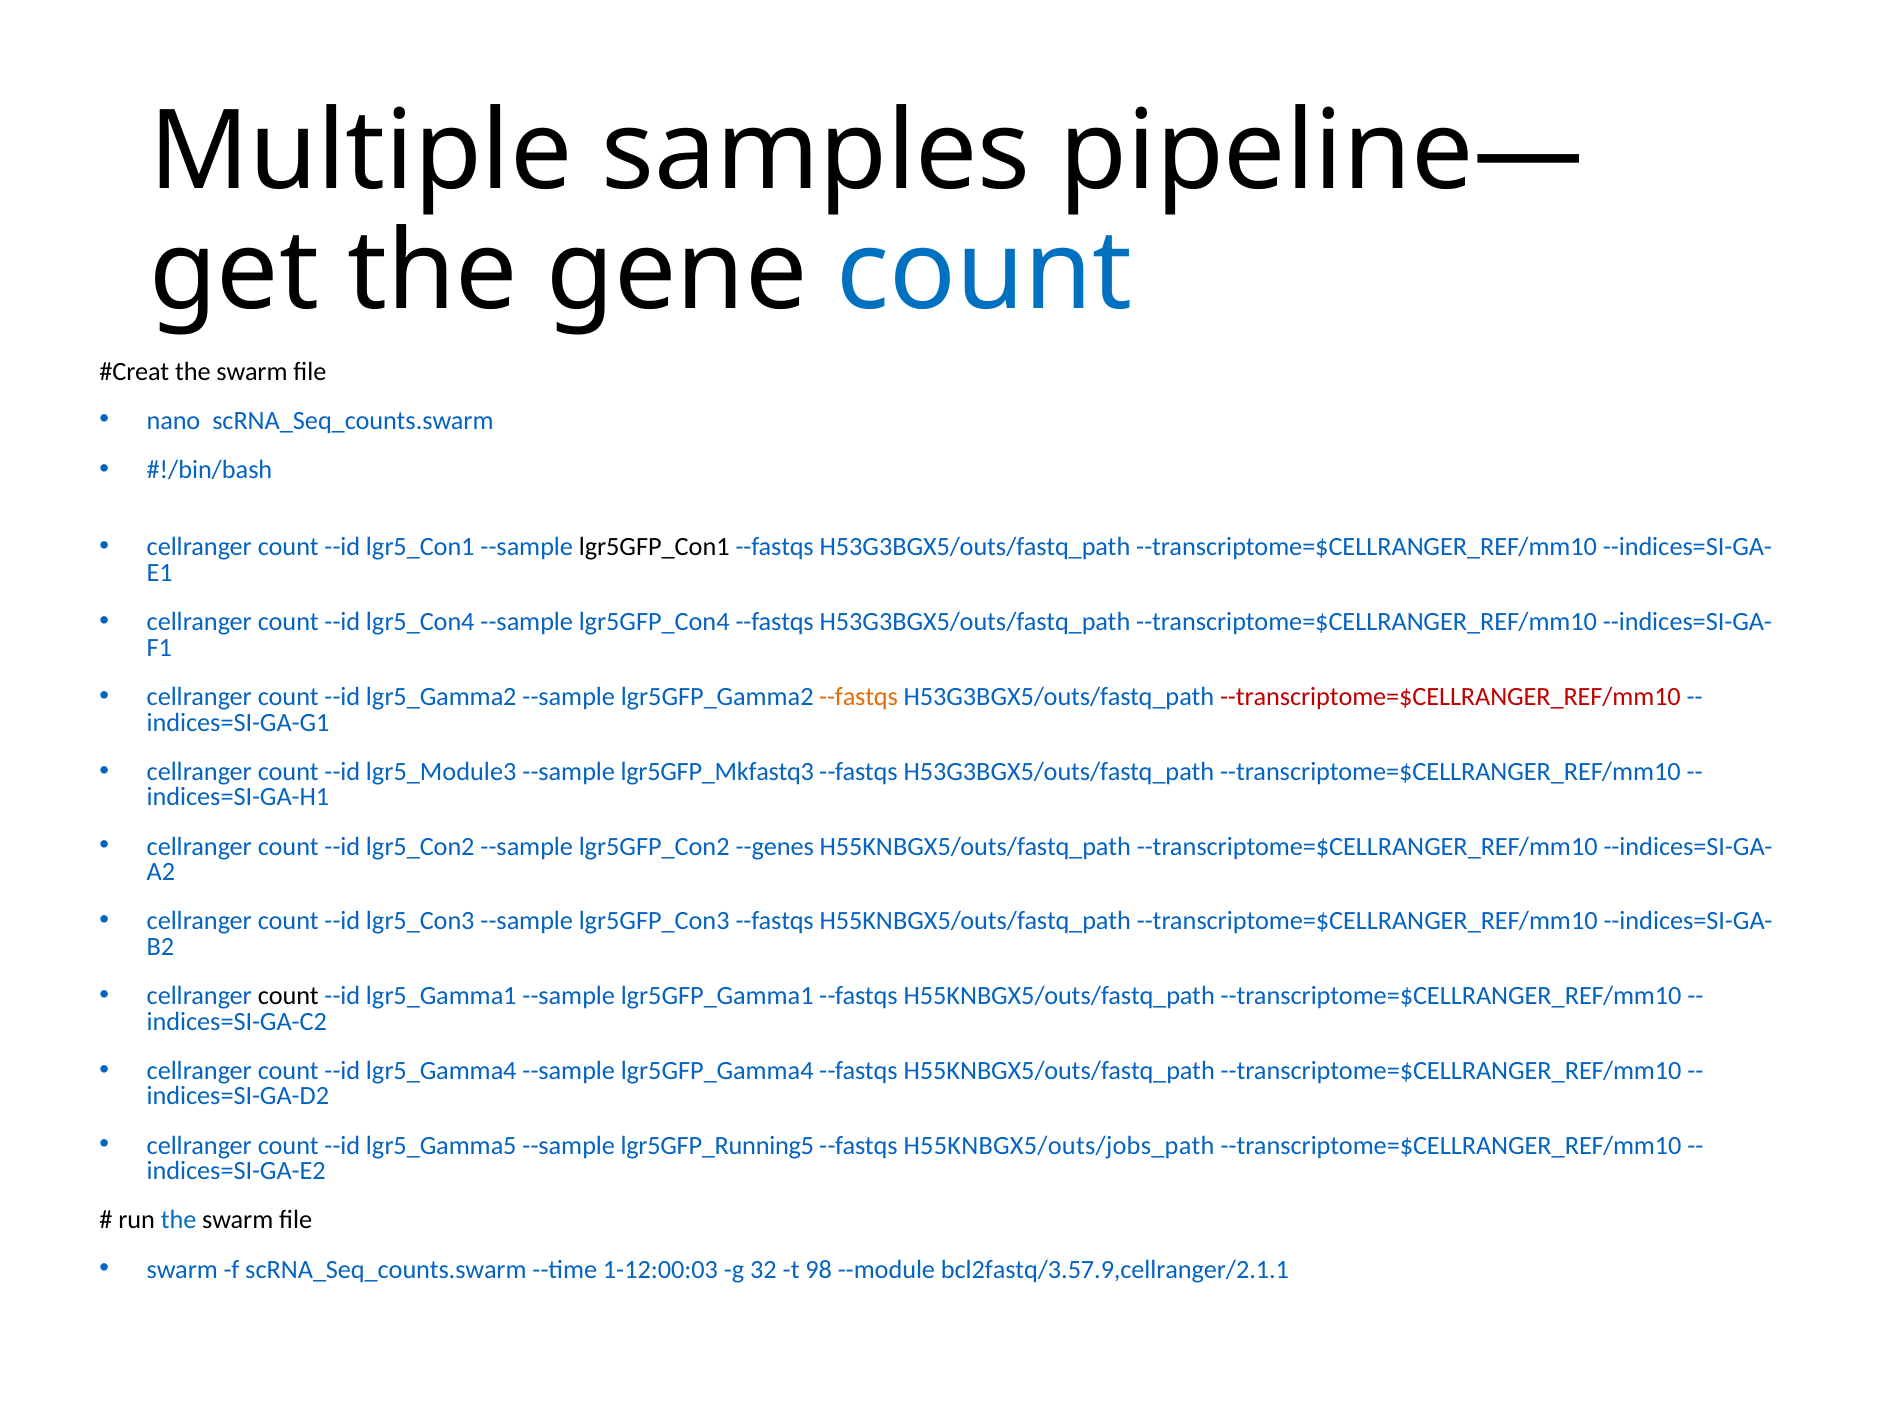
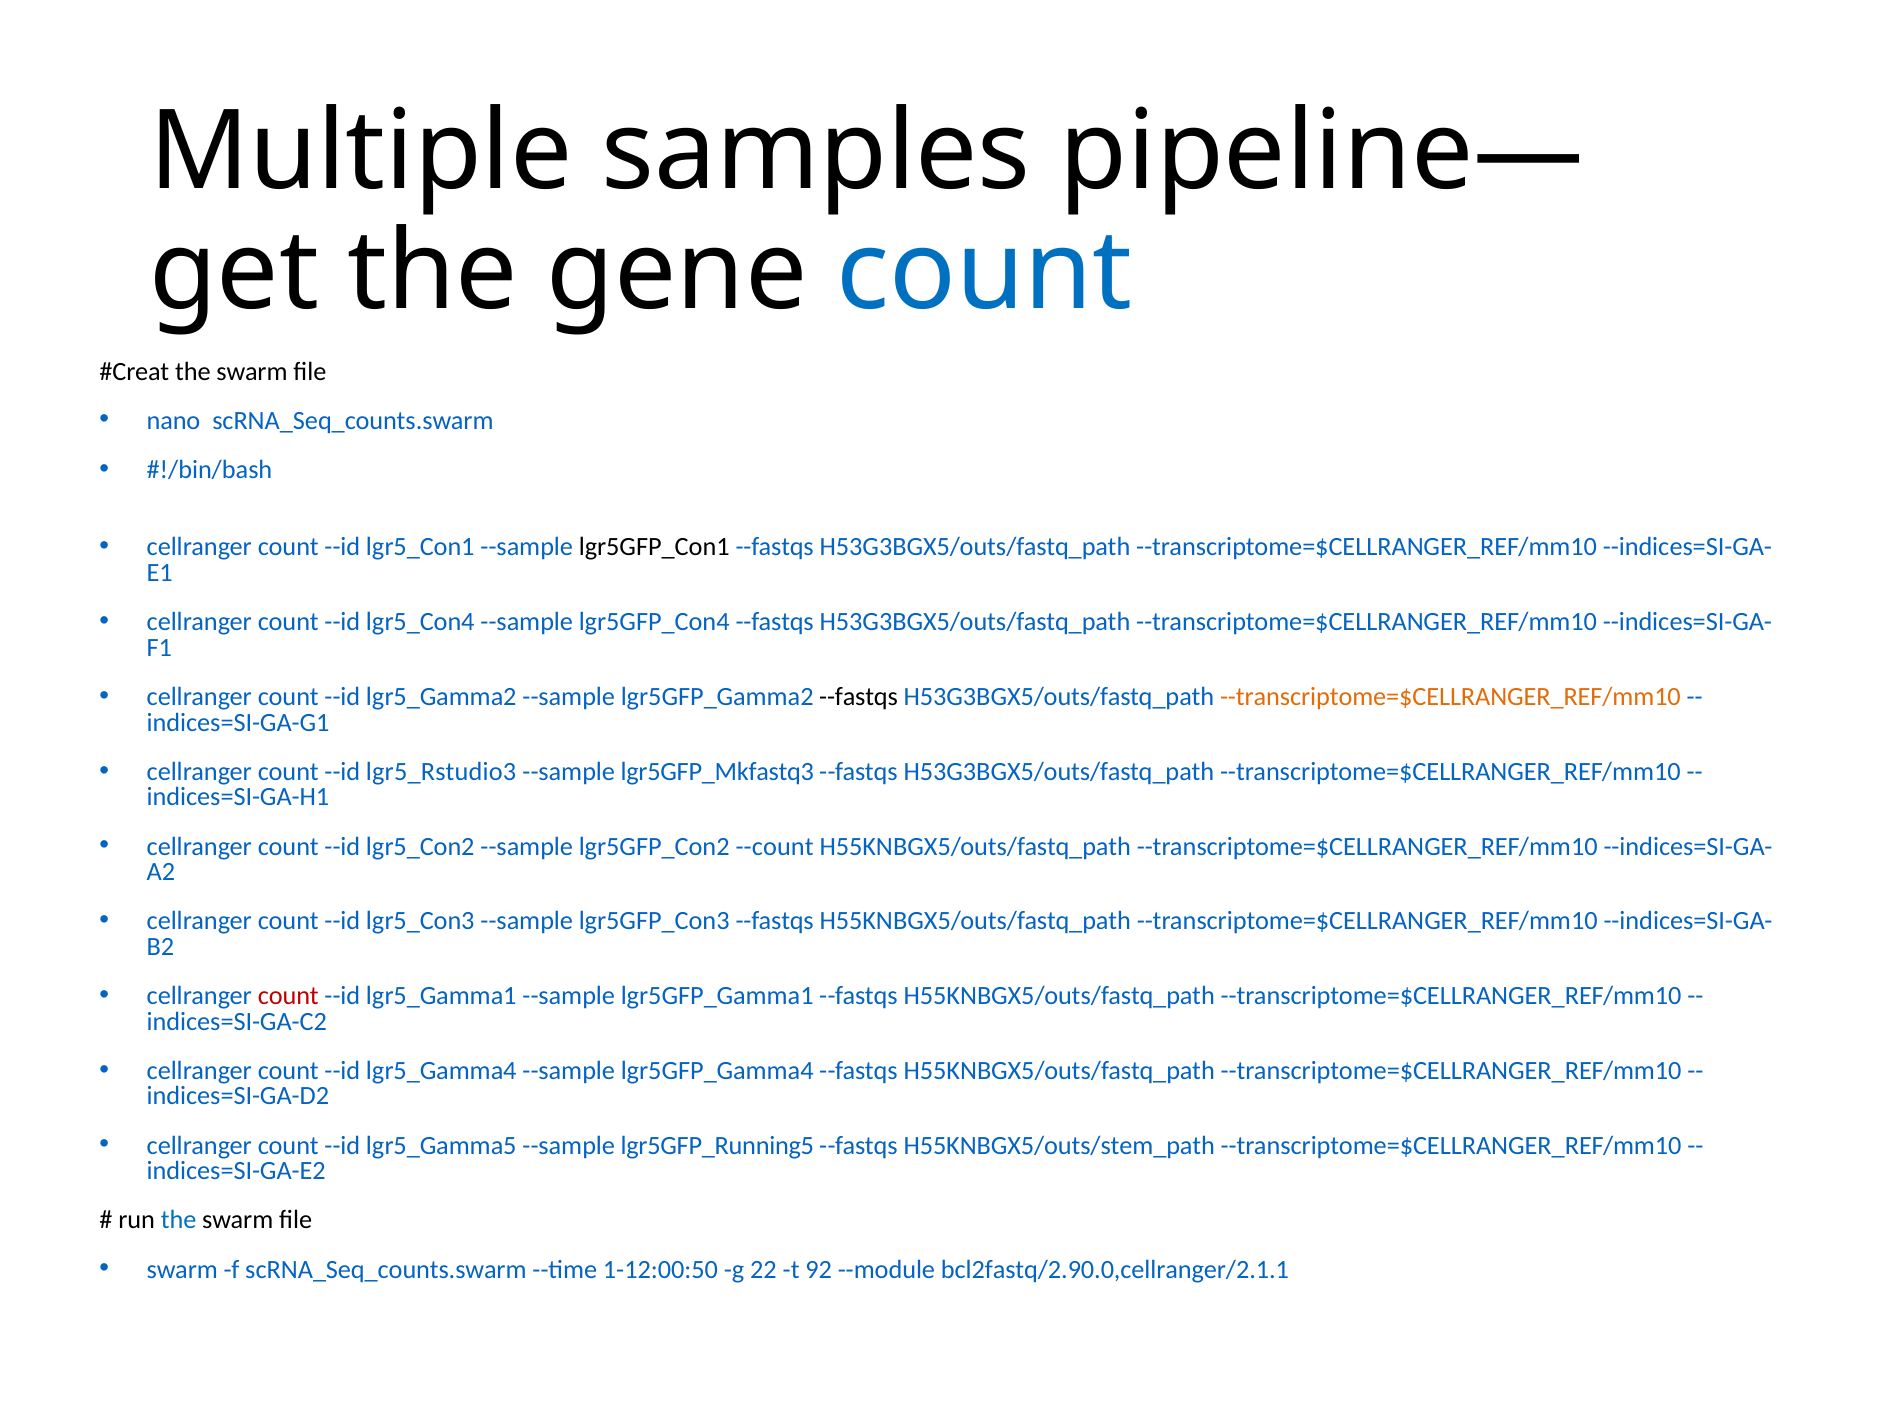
--fastqs colour: orange -> black (859, 697)
--transcriptome=$CELLRANGER_REF/mm10 colour: red -> orange (1450, 697)
lgr5_Module3: lgr5_Module3 -> lgr5_Rstudio3 (441, 771)
--genes: --genes -> --count (775, 846)
count colour: black -> red (288, 996)
H55KNBGX5/outs/jobs_path: H55KNBGX5/outs/jobs_path -> H55KNBGX5/outs/stem_path (1059, 1145)
1-12:00:03: 1-12:00:03 -> 1-12:00:50 (660, 1269)
32: 32 -> 22 (763, 1269)
98: 98 -> 92 (819, 1269)
bcl2fastq/3.57.9,cellranger/2.1.1: bcl2fastq/3.57.9,cellranger/2.1.1 -> bcl2fastq/2.90.0,cellranger/2.1.1 (1115, 1269)
